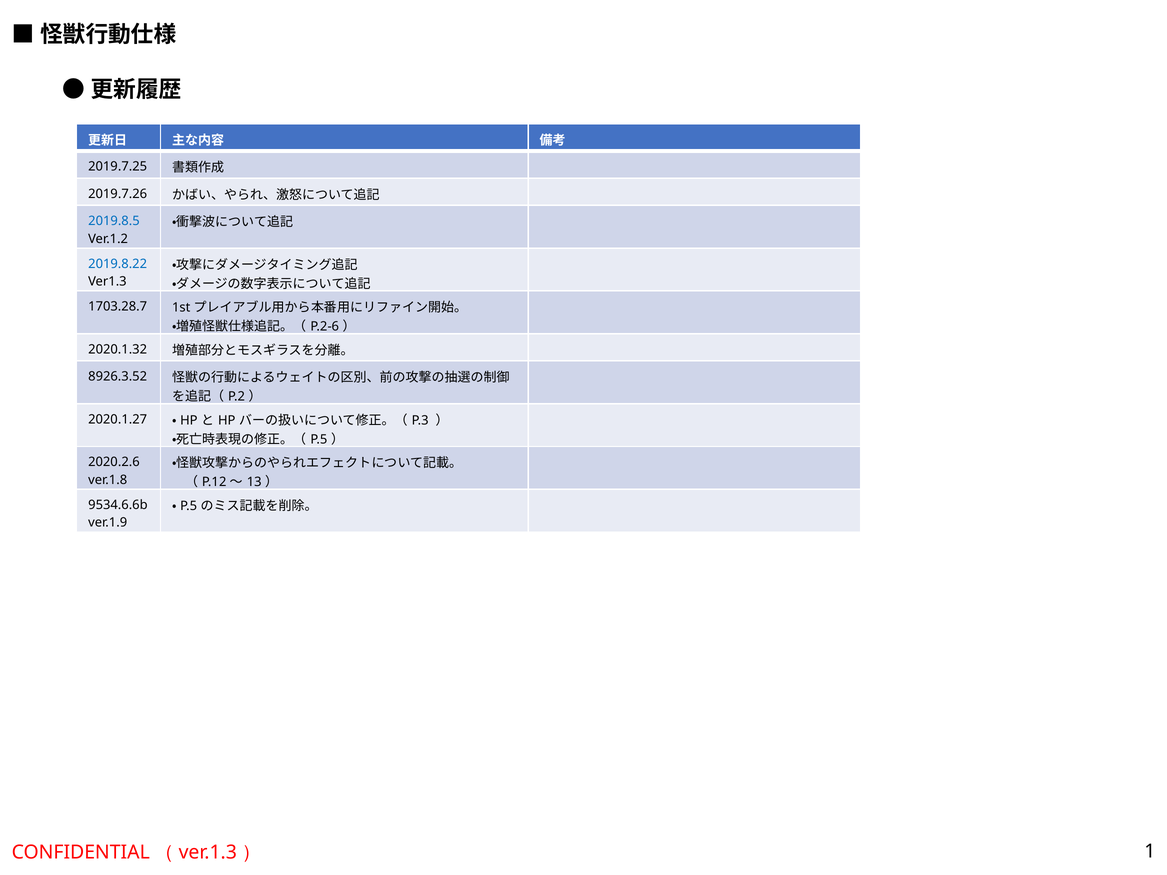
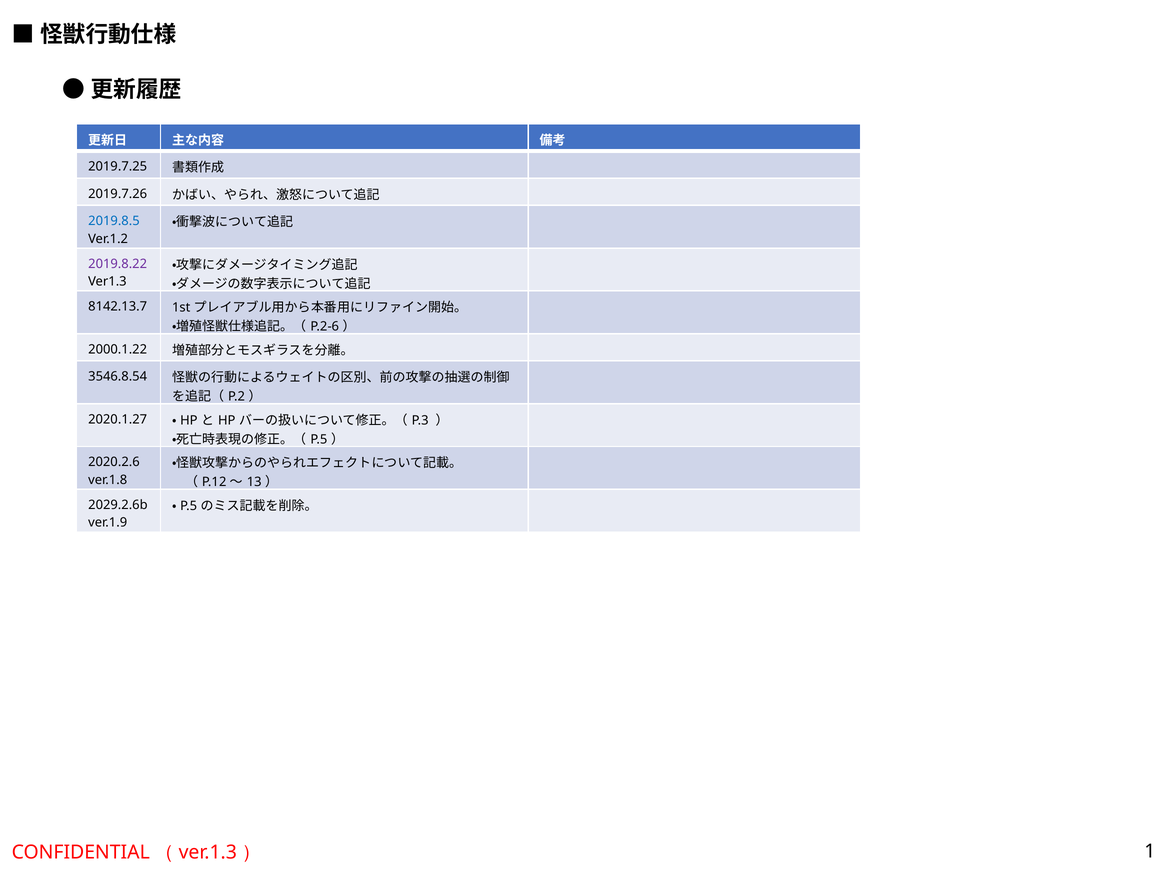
2019.8.22 colour: blue -> purple (118, 264)
1703.28.7: 1703.28.7 -> 8142.13.7 (118, 307)
2020.1.32: 2020.1.32 -> 2000.1.22 (118, 349)
8926.3.52: 8926.3.52 -> 3546.8.54 (118, 377)
9534.6.6b: 9534.6.6b -> 2029.2.6b (118, 505)
